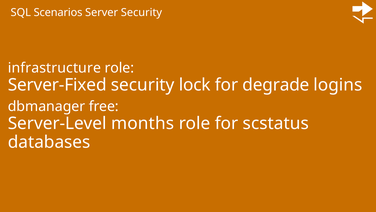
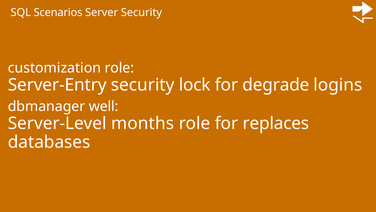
infrastructure: infrastructure -> customization (54, 68)
Server-Fixed: Server-Fixed -> Server-Entry (57, 85)
free: free -> well (104, 106)
scstatus: scstatus -> replaces (276, 123)
